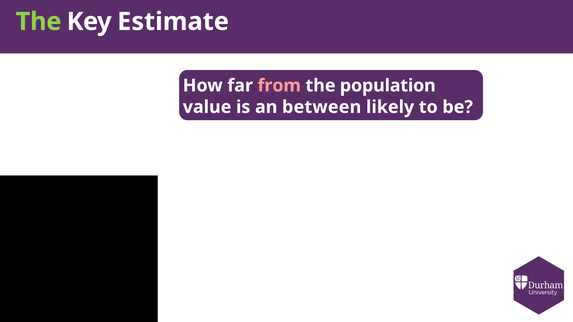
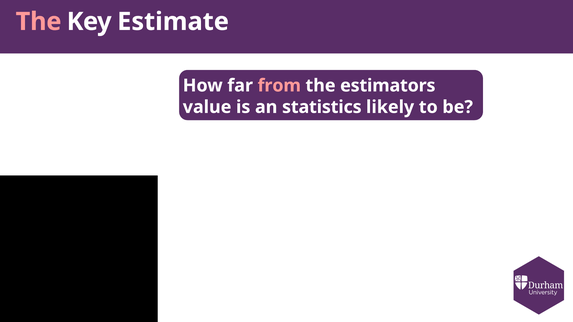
The colour: light green -> pink (39, 22)
population: population -> estimators (388, 86)
between: between -> statistics (322, 107)
